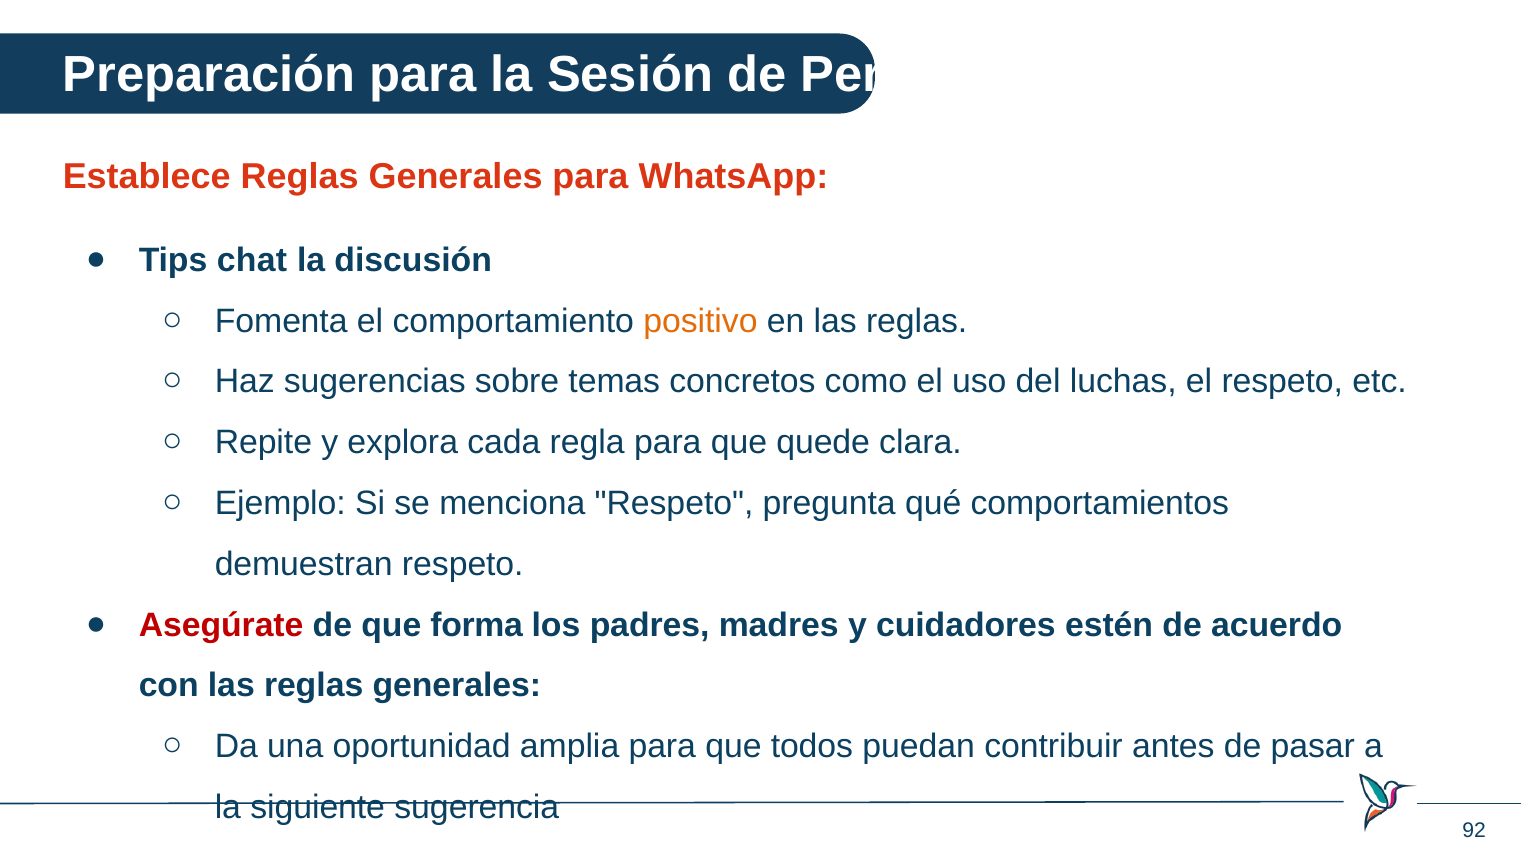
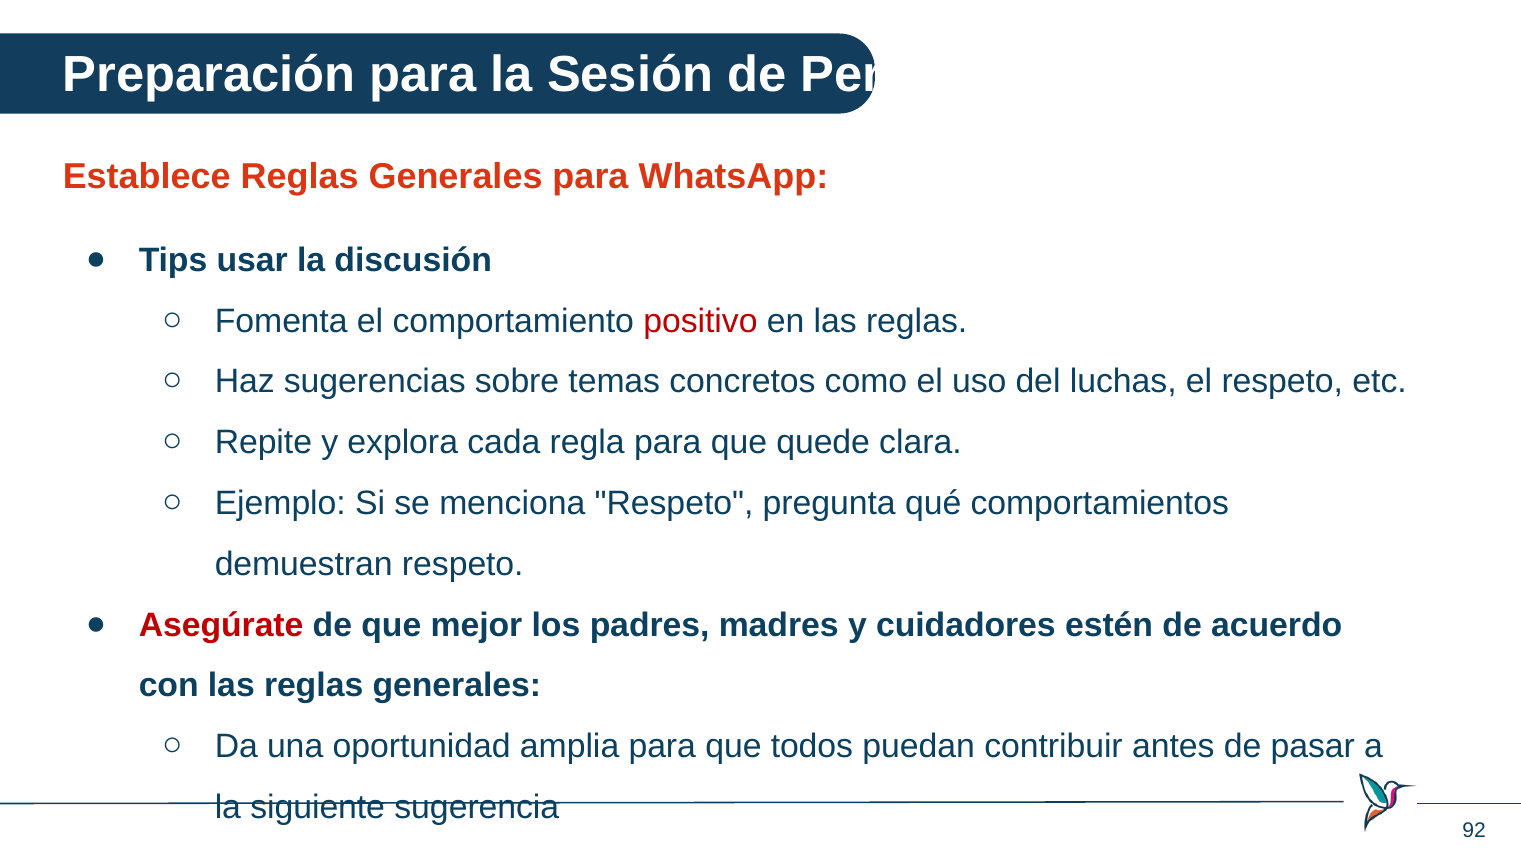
chat: chat -> usar (252, 260)
positivo colour: orange -> red (700, 321)
forma: forma -> mejor (476, 625)
